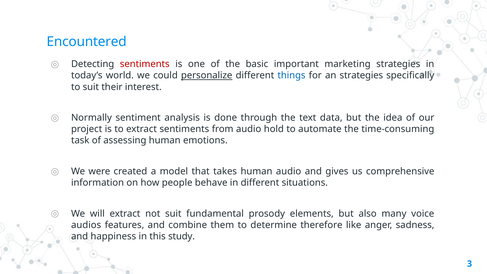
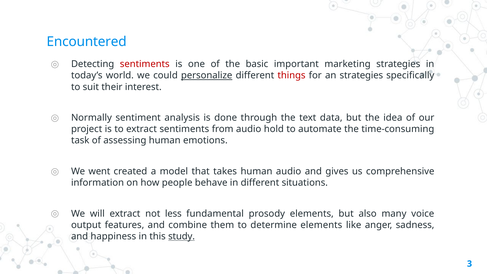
things colour: blue -> red (292, 76)
were: were -> went (99, 171)
not suit: suit -> less (173, 214)
audios: audios -> output (86, 225)
determine therefore: therefore -> elements (321, 225)
study underline: none -> present (182, 236)
